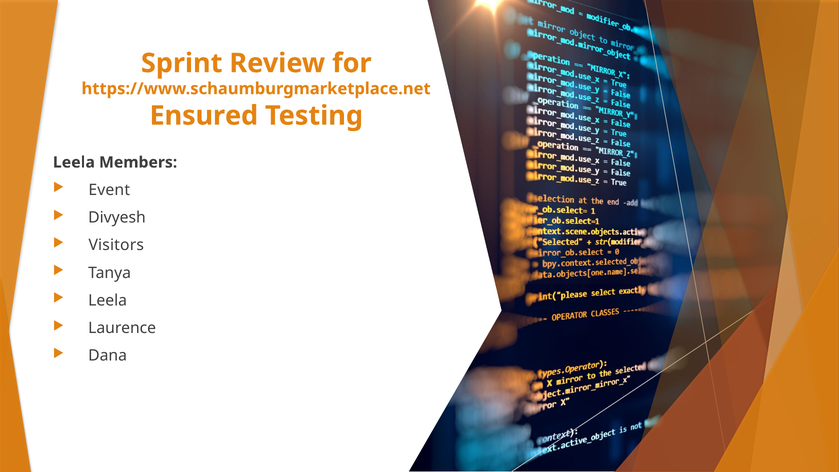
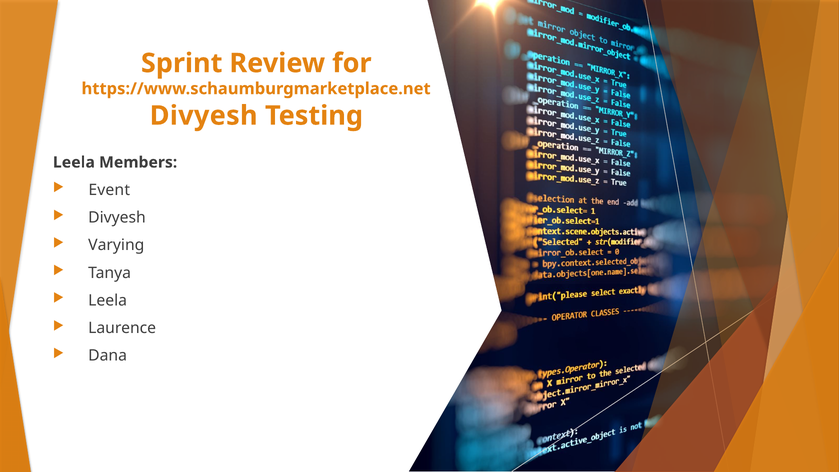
Ensured: Ensured -> Divyesh (204, 116)
Visitors: Visitors -> Varying (116, 245)
